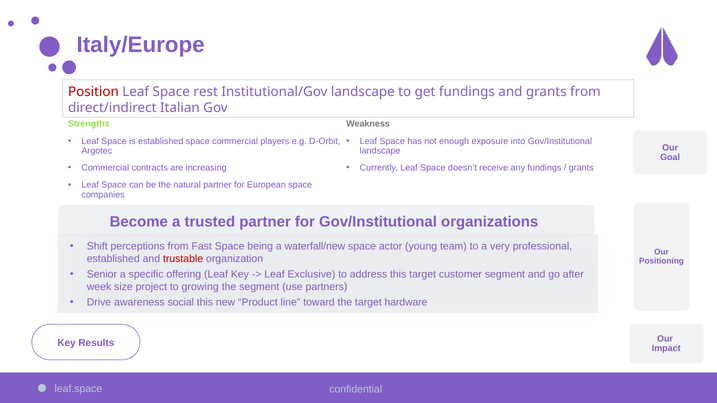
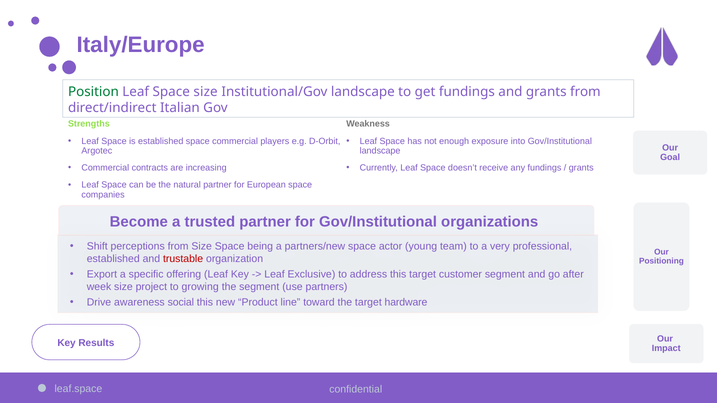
Position colour: red -> green (93, 92)
Space rest: rest -> size (206, 92)
from Fast: Fast -> Size (202, 246)
waterfall/new: waterfall/new -> partners/new (315, 246)
Senior: Senior -> Export (102, 274)
